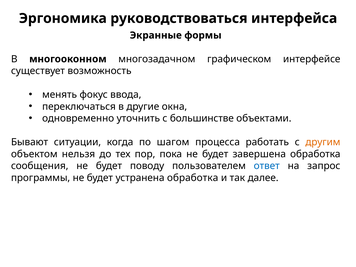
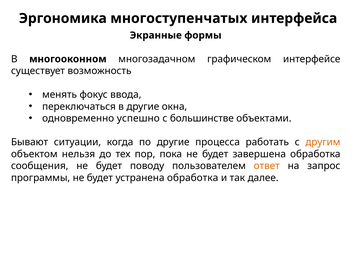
руководствоваться: руководствоваться -> многоступенчатых (179, 18)
уточнить: уточнить -> успешно (138, 118)
по шагом: шагом -> другие (173, 142)
ответ colour: blue -> orange (267, 166)
